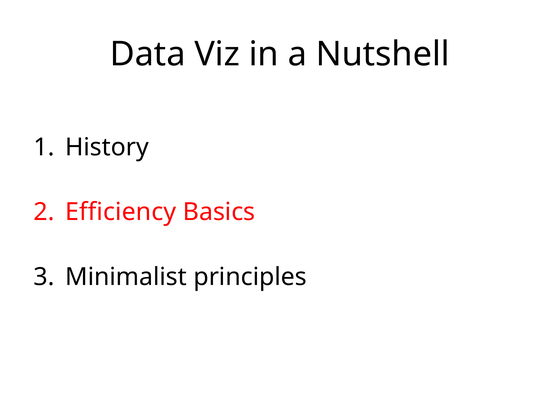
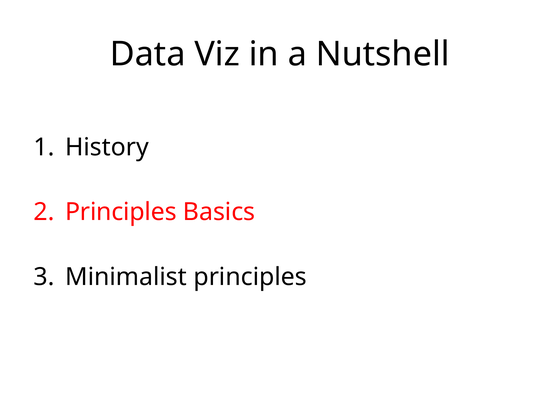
Efficiency: Efficiency -> Principles (121, 212)
